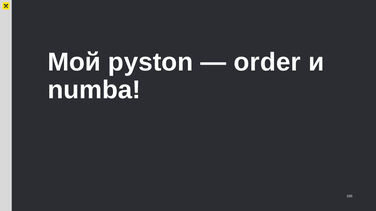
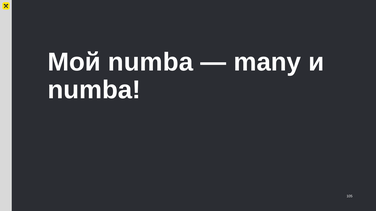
Мой pyston: pyston -> numba (150, 62)
order: order -> many (267, 62)
